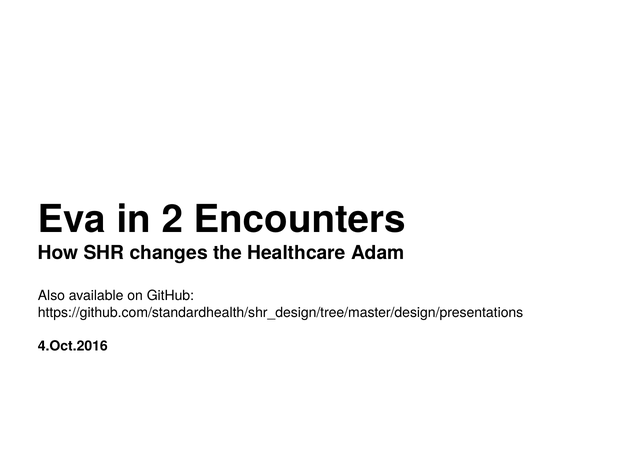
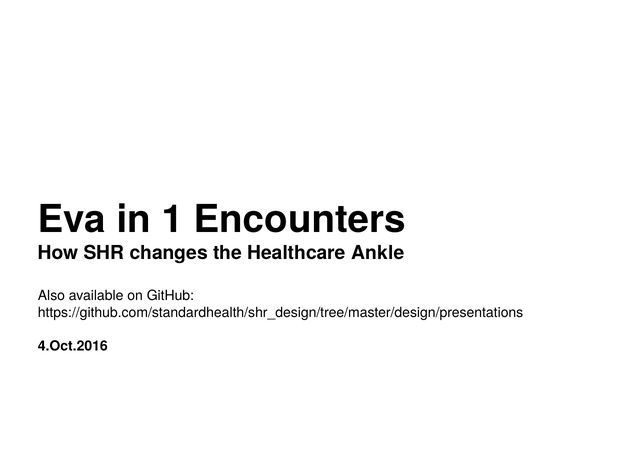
2: 2 -> 1 (172, 220)
Adam: Adam -> Ankle (378, 253)
